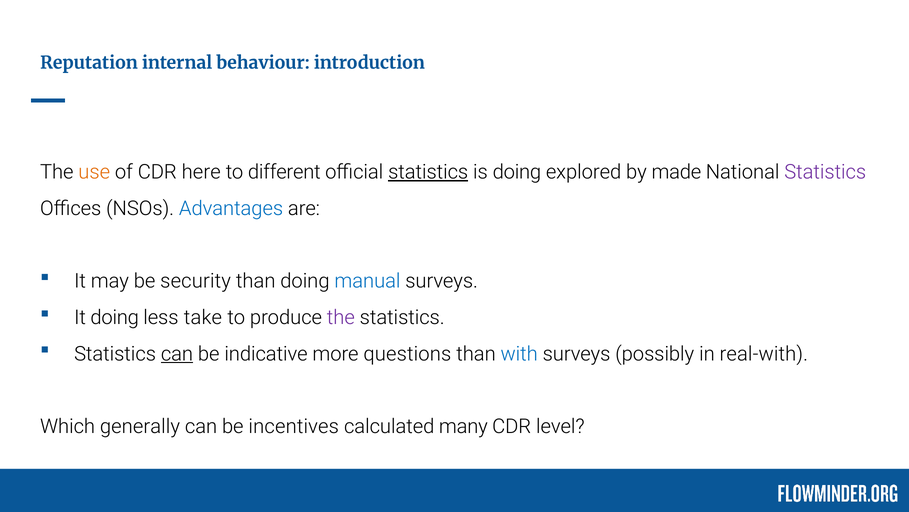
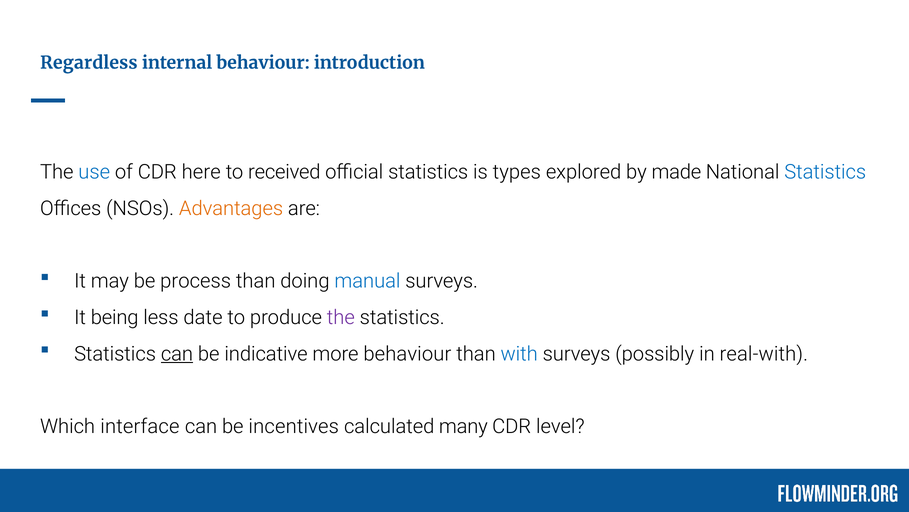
Reputation: Reputation -> Regardless (89, 63)
use colour: orange -> blue (94, 172)
different: different -> received (284, 172)
statistics underline: present -> none (428, 172)
is doing: doing -> types (517, 172)
Statistics colour: purple -> blue (825, 172)
Advantages colour: blue -> orange (231, 208)
security: security -> process (196, 281)
It doing: doing -> being (115, 317)
take: take -> date (203, 317)
more questions: questions -> behaviour (407, 353)
generally: generally -> interface (140, 426)
